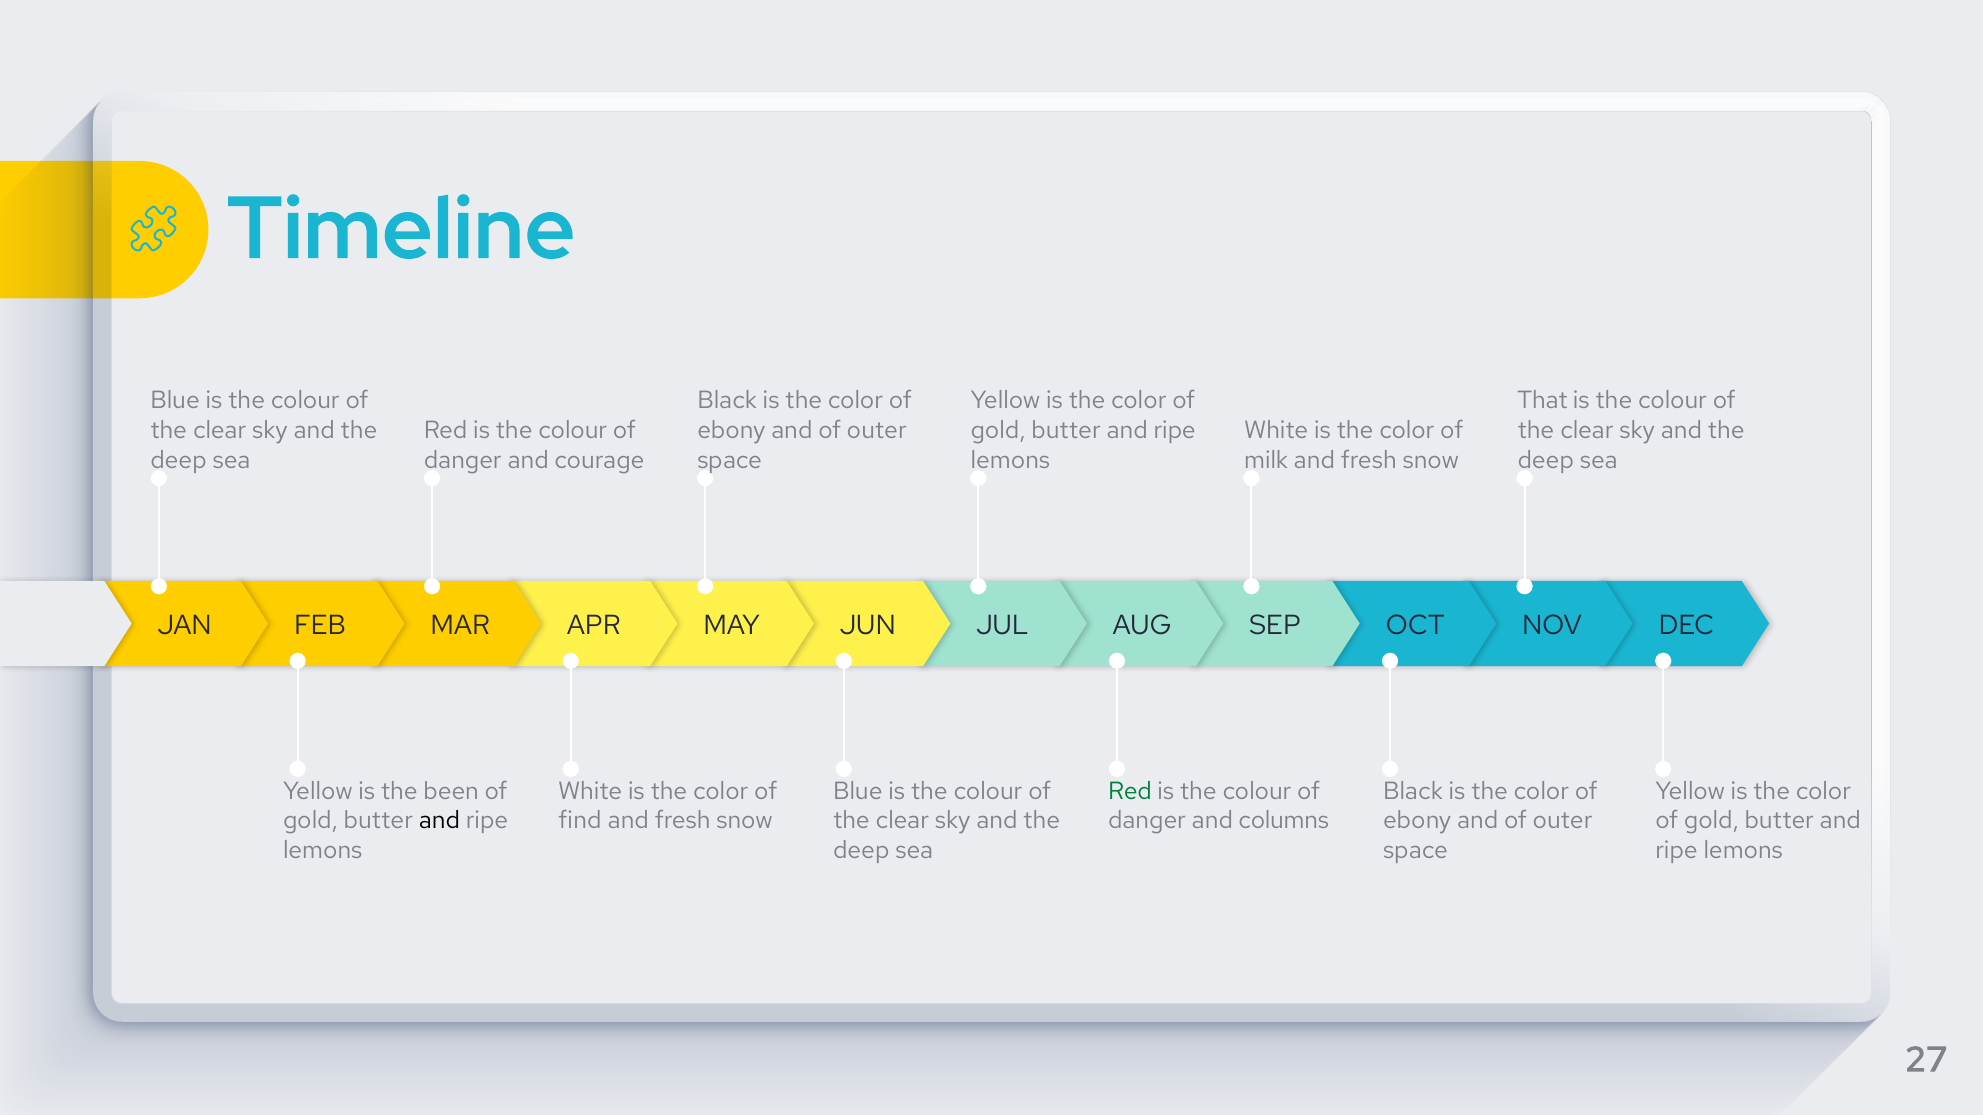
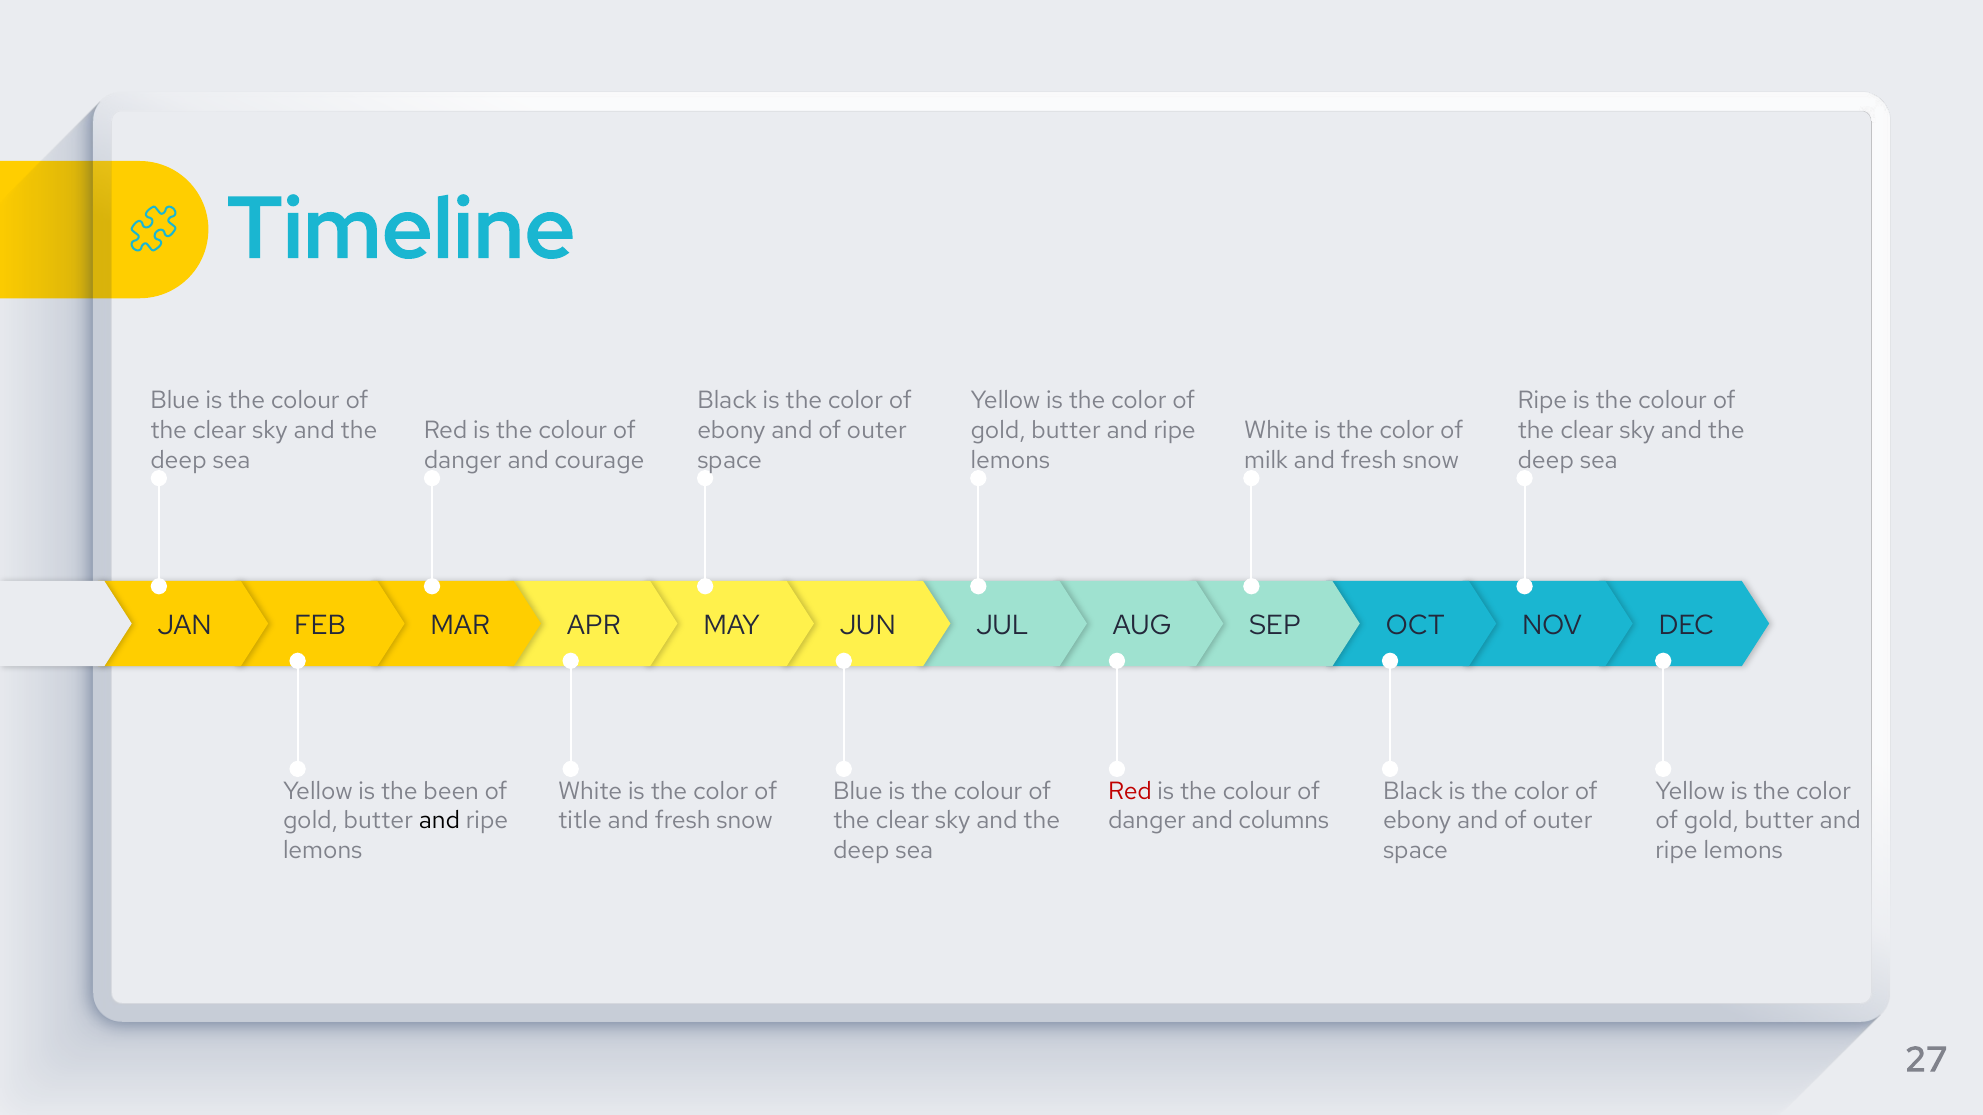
That: That -> Ripe (1542, 401)
Red colour: green -> red (1130, 791)
find: find -> title (580, 821)
